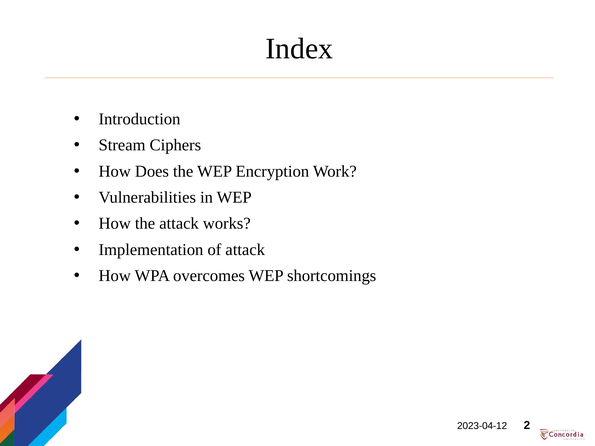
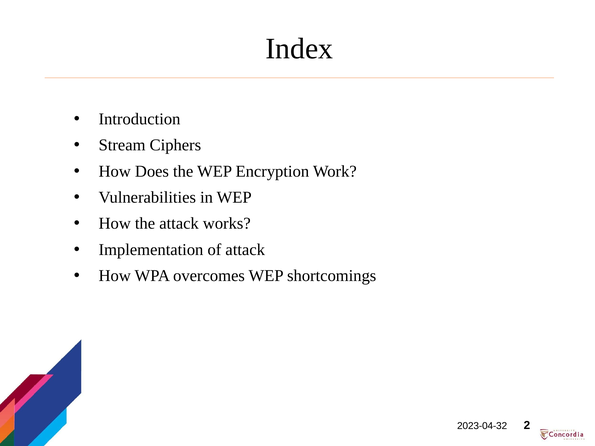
2023-04-12: 2023-04-12 -> 2023-04-32 (482, 426)
